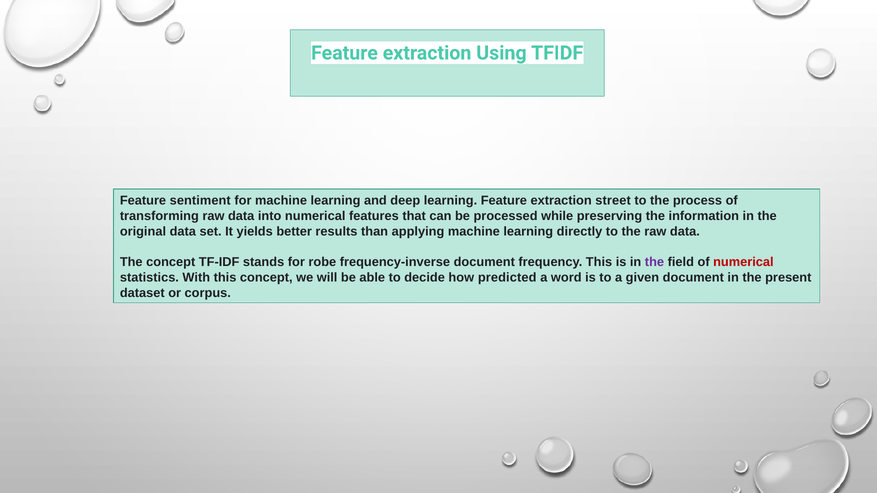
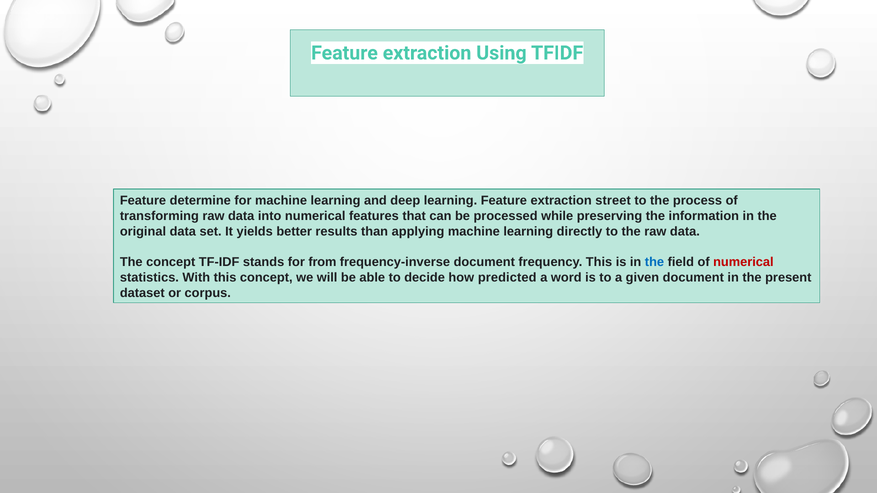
sentiment: sentiment -> determine (200, 201)
robe: robe -> from (322, 262)
the colour: purple -> blue (654, 262)
